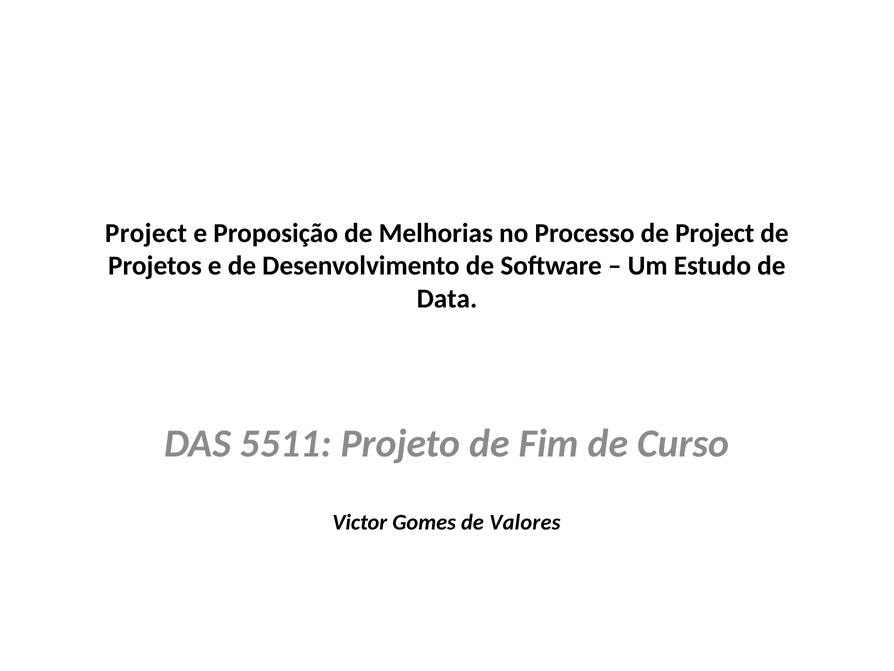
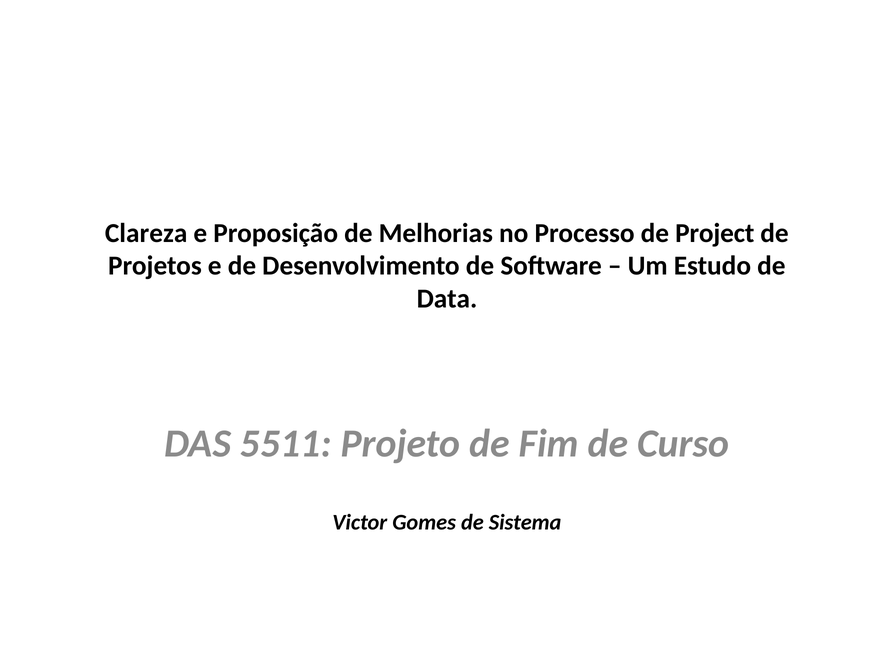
Project: Project -> Clareza (146, 233)
Valores: Valores -> Sistema (525, 522)
